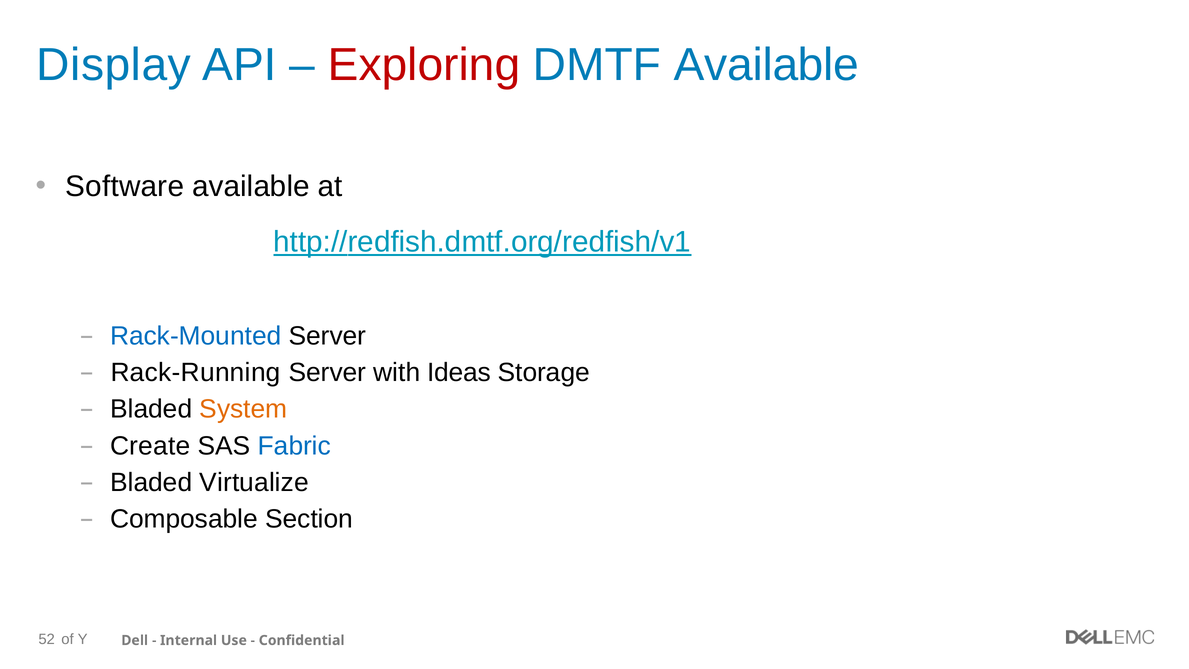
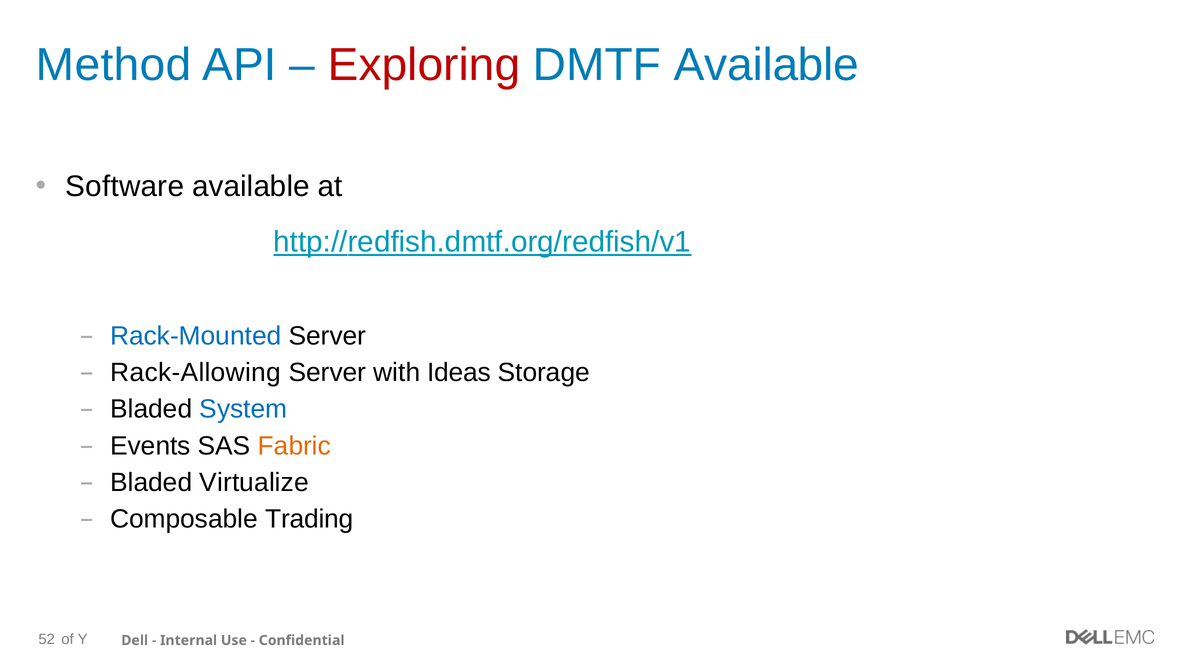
Display: Display -> Method (114, 65)
Rack-Running: Rack-Running -> Rack-Allowing (196, 372)
System colour: orange -> blue (243, 409)
Create: Create -> Events (150, 446)
Fabric colour: blue -> orange (294, 446)
Section: Section -> Trading (309, 519)
